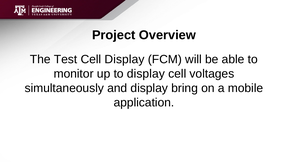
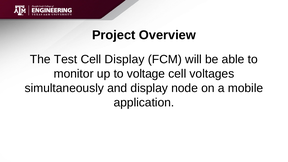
to display: display -> voltage (146, 74)
bring: bring -> node (185, 88)
